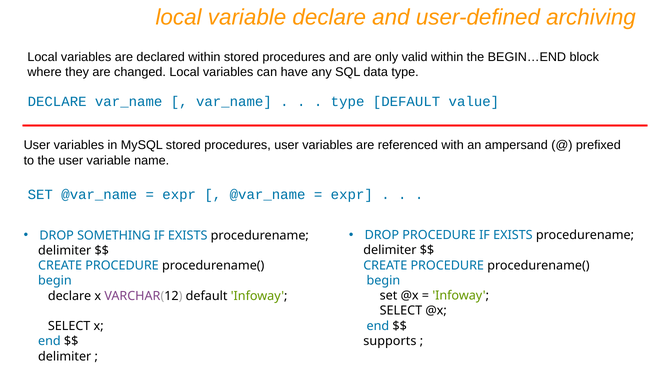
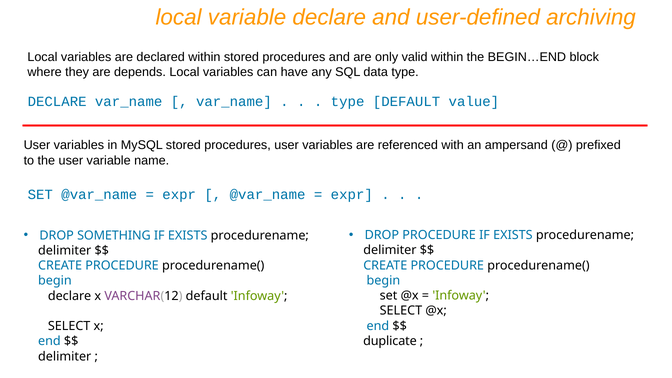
changed: changed -> depends (140, 72)
supports: supports -> duplicate (390, 341)
